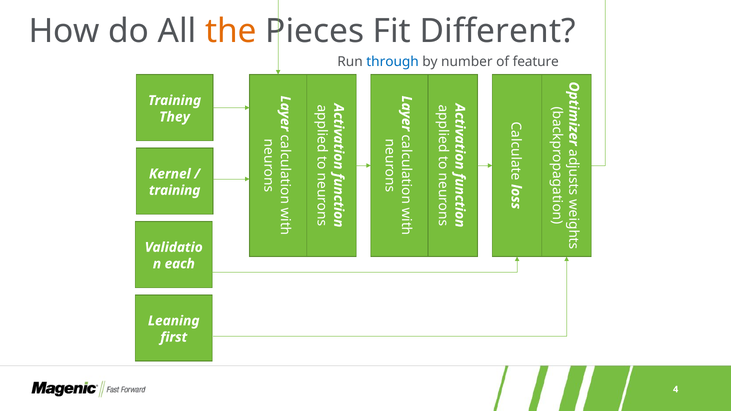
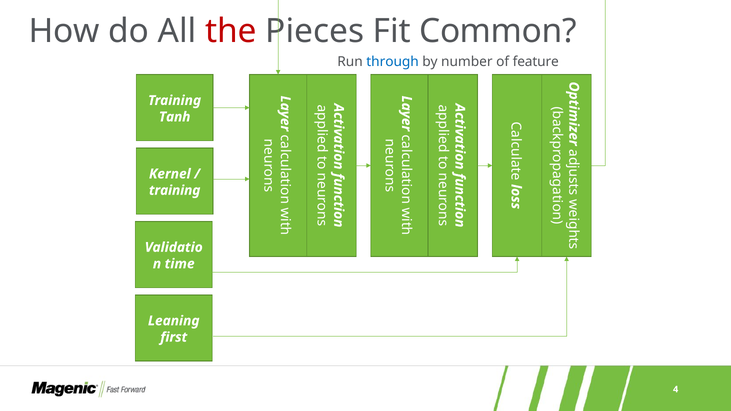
the colour: orange -> red (231, 31)
Different: Different -> Common (498, 31)
They: They -> Tanh (175, 117)
each: each -> time (180, 264)
